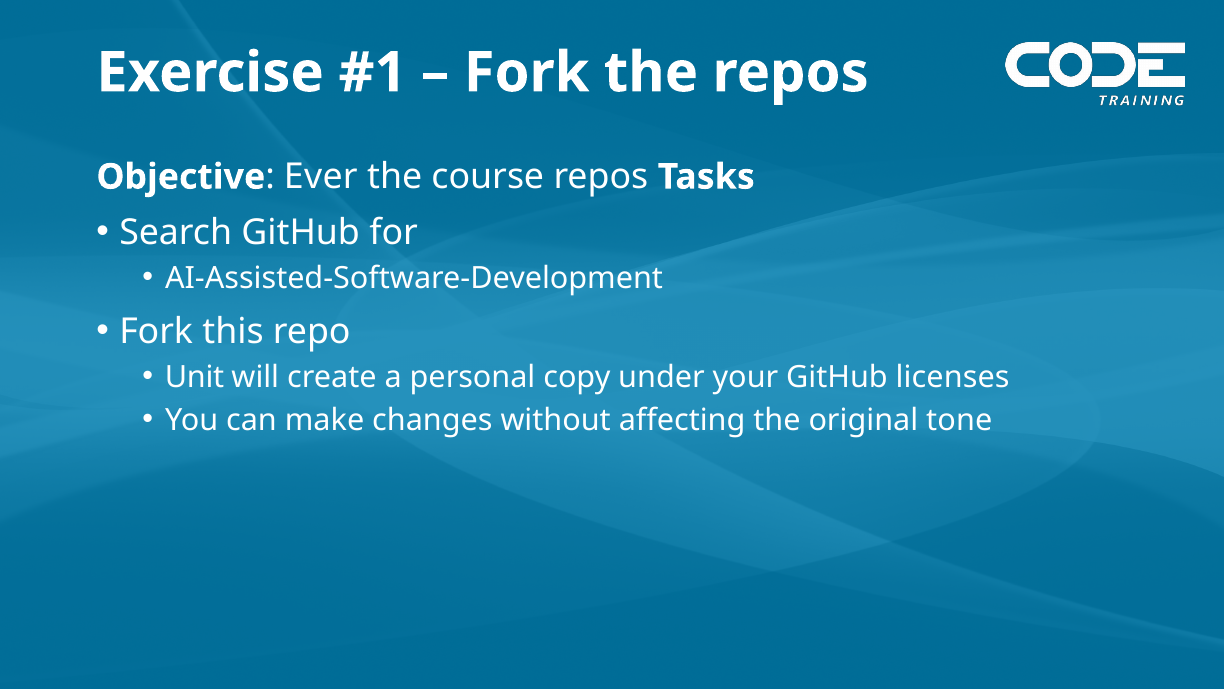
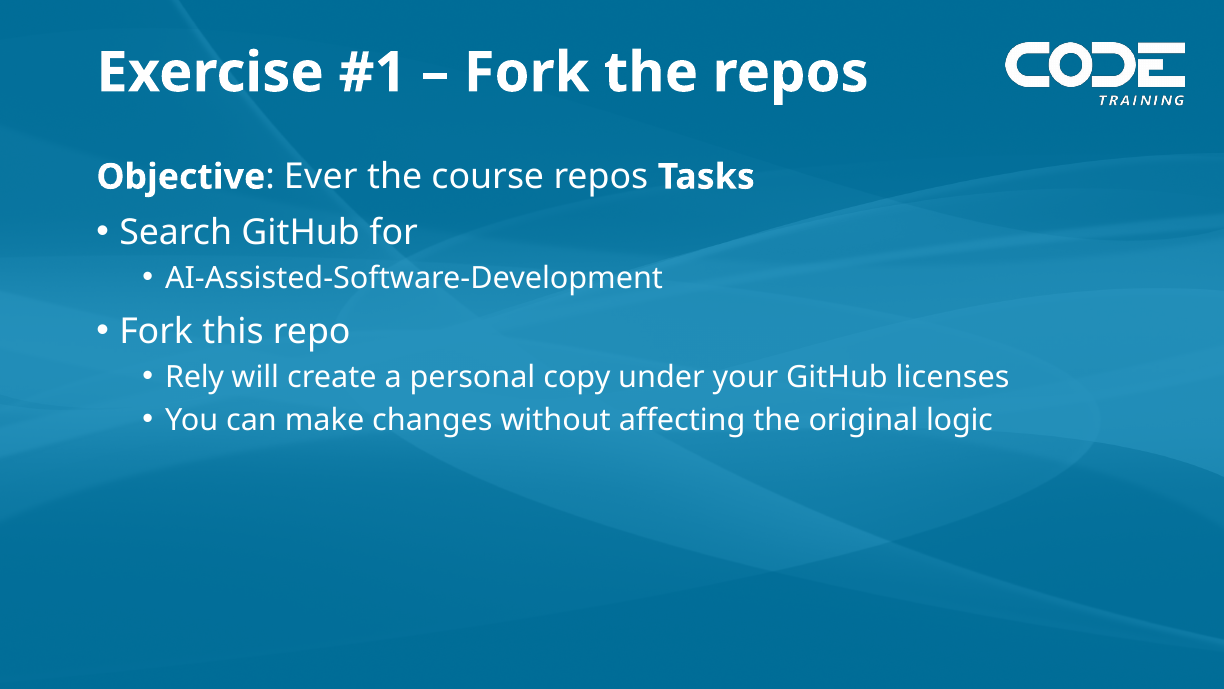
Unit: Unit -> Rely (195, 377)
tone: tone -> logic (960, 420)
